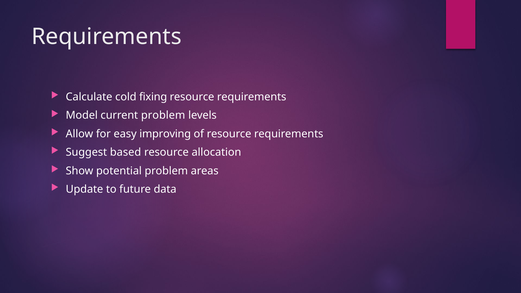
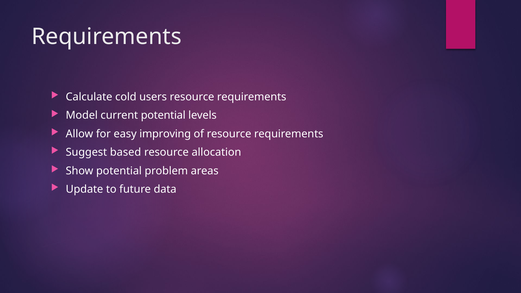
fixing: fixing -> users (153, 97)
current problem: problem -> potential (163, 115)
